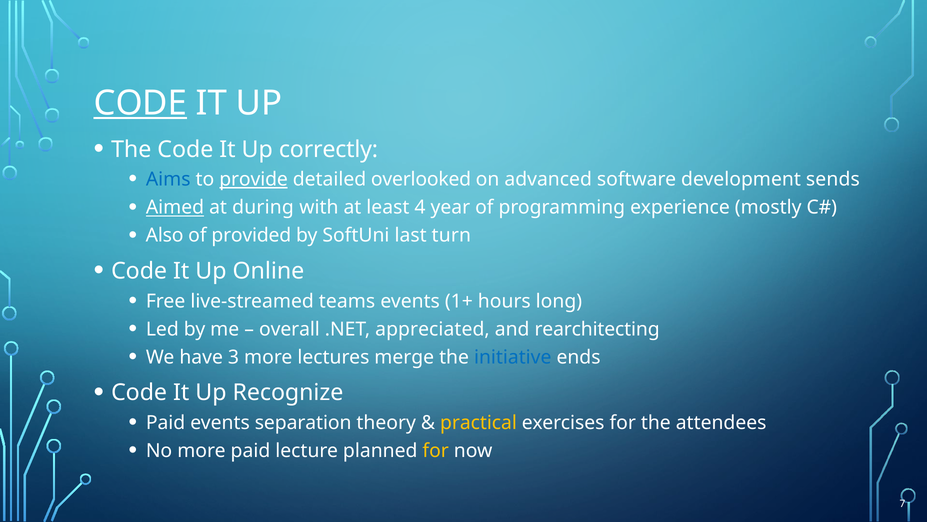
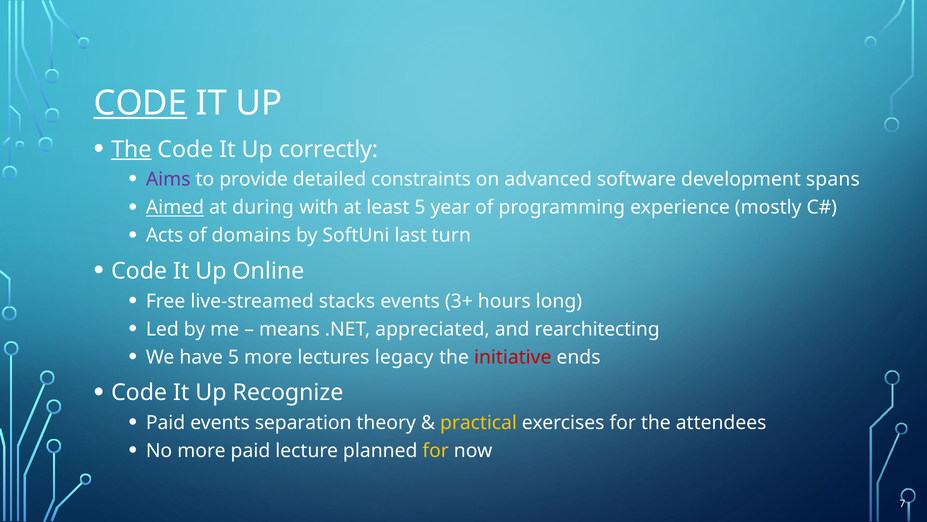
The underline: none -> present (131, 149)
Aims colour: blue -> purple (168, 179)
provide underline: present -> none (254, 179)
overlooked: overlooked -> constraints (421, 179)
sends: sends -> spans (833, 179)
least 4: 4 -> 5 (420, 207)
Also: Also -> Acts (165, 235)
provided: provided -> domains (251, 235)
teams: teams -> stacks (347, 301)
1+: 1+ -> 3+ (459, 301)
overall: overall -> means (289, 329)
have 3: 3 -> 5 (233, 357)
merge: merge -> legacy (404, 357)
initiative colour: blue -> red (513, 357)
